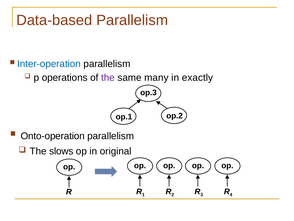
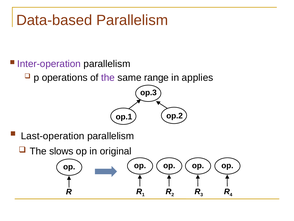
Inter-operation colour: blue -> purple (49, 64)
many: many -> range (156, 77)
exactly: exactly -> applies (198, 77)
Onto-operation: Onto-operation -> Last-operation (53, 136)
